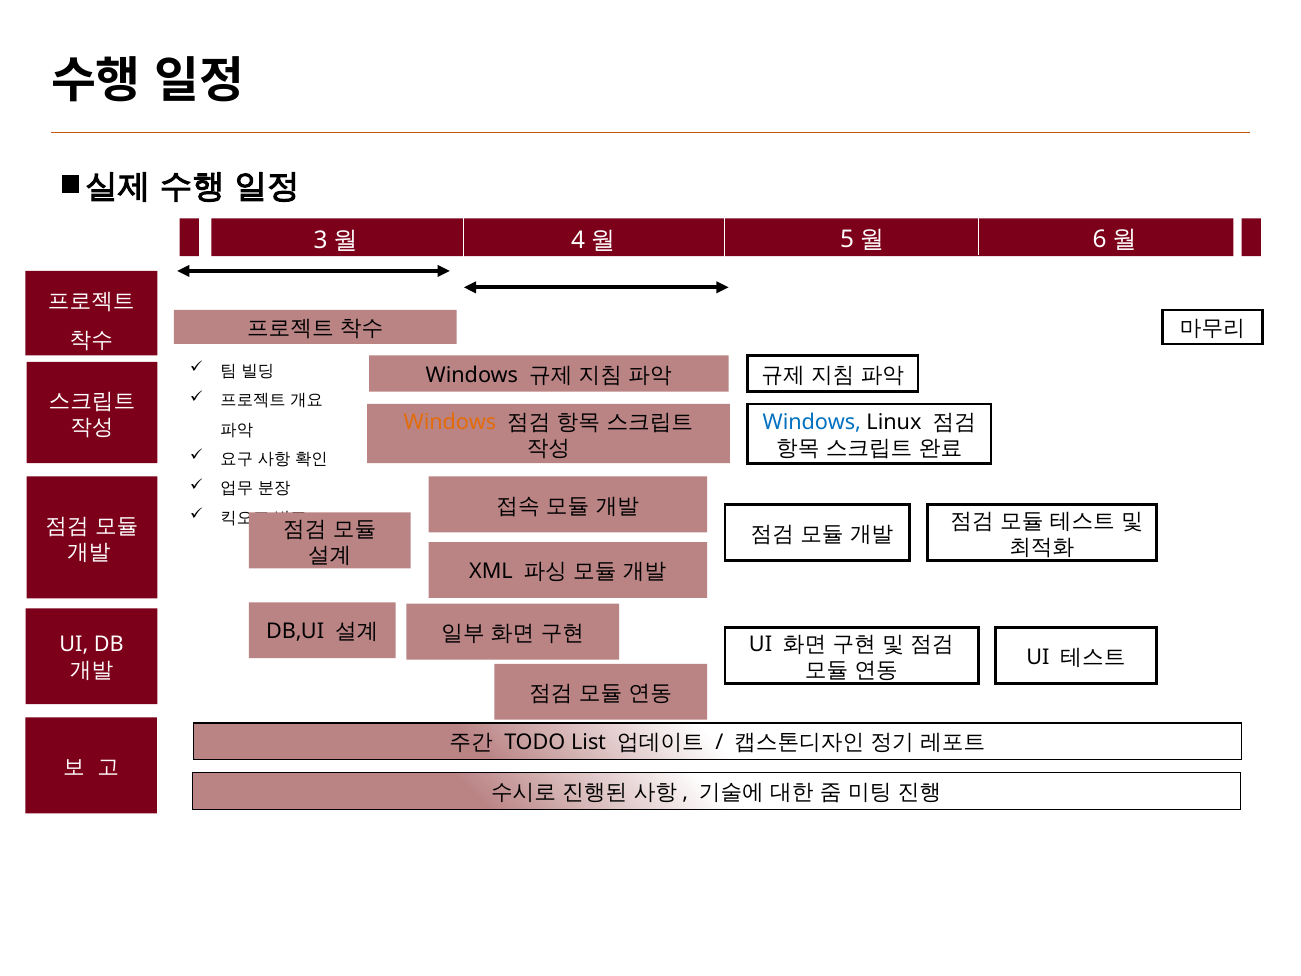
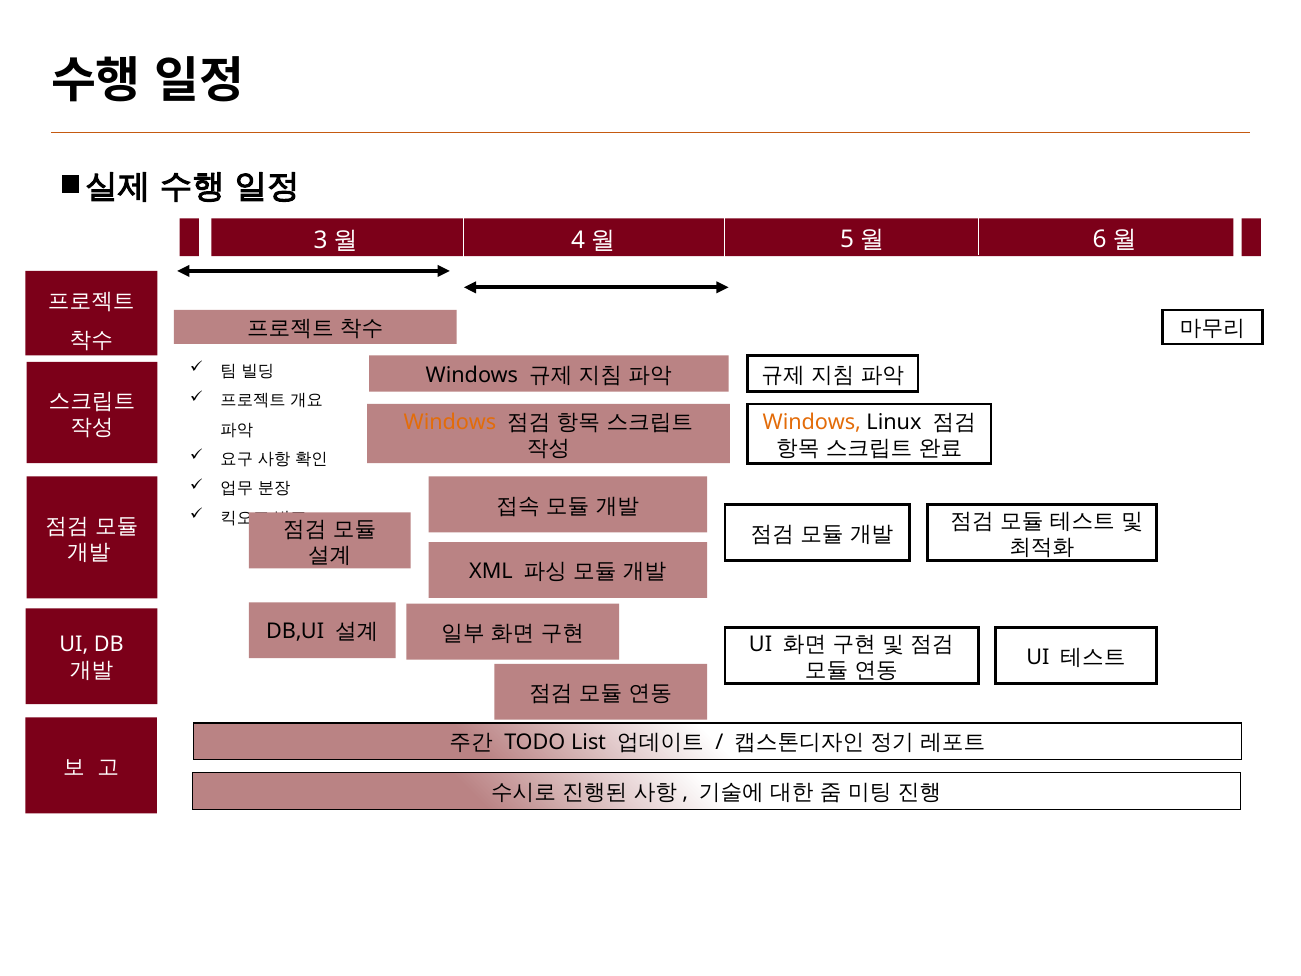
Windows colour: blue -> orange (812, 422)
